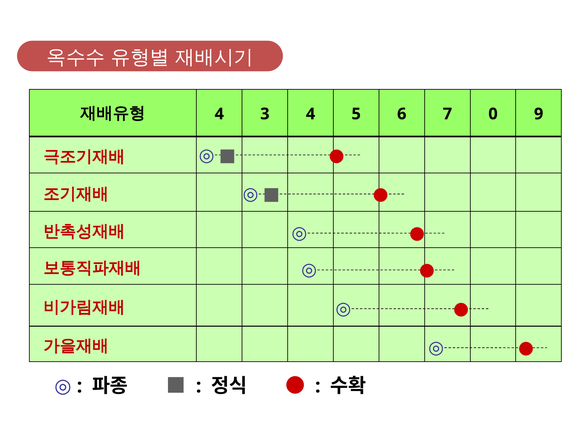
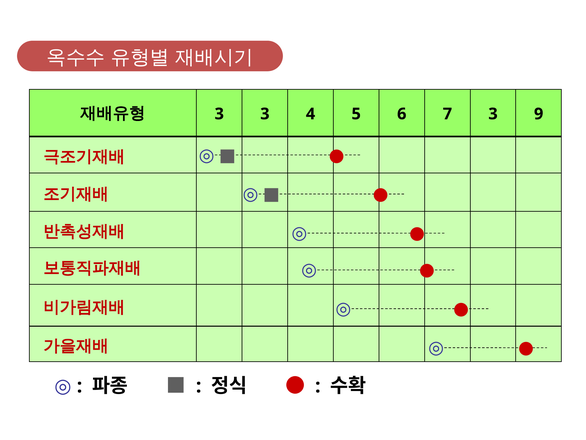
4: 4 -> 3 (219, 114)
7 0: 0 -> 3 (493, 114)
